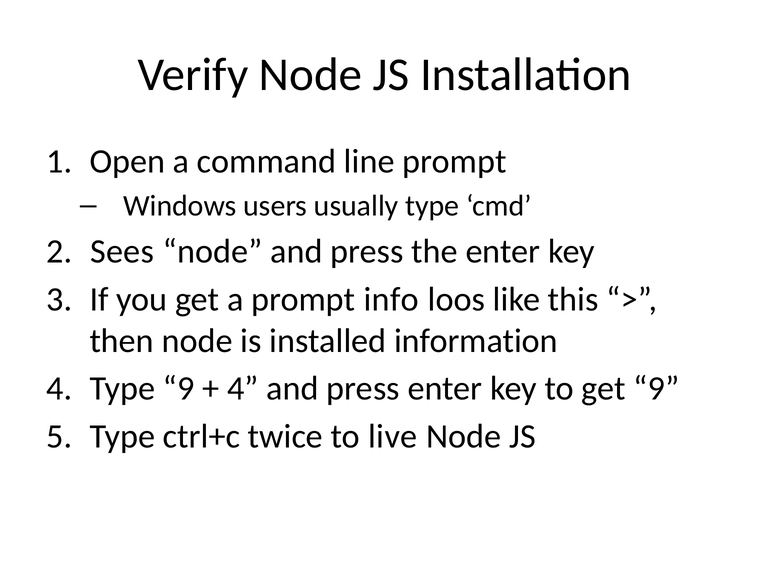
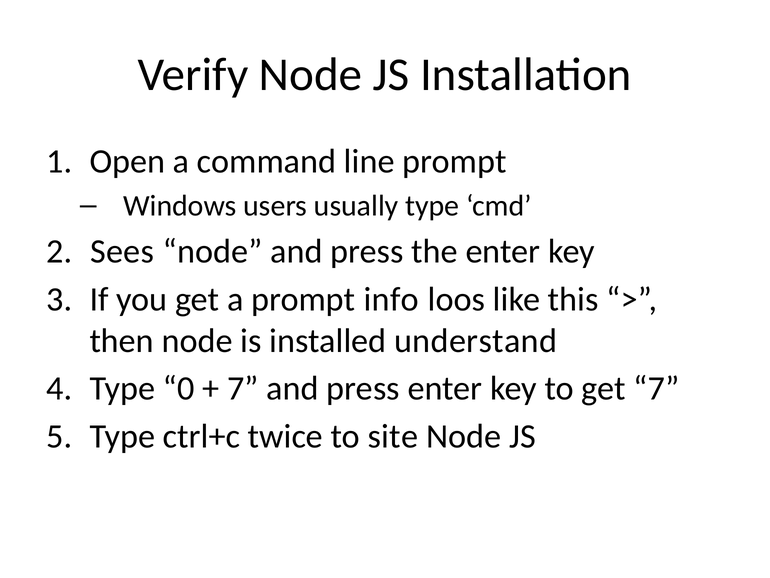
information: information -> understand (476, 340)
Type 9: 9 -> 0 (179, 388)
4: 4 -> 7 (243, 388)
get 9: 9 -> 7 (656, 388)
live: live -> site (393, 436)
